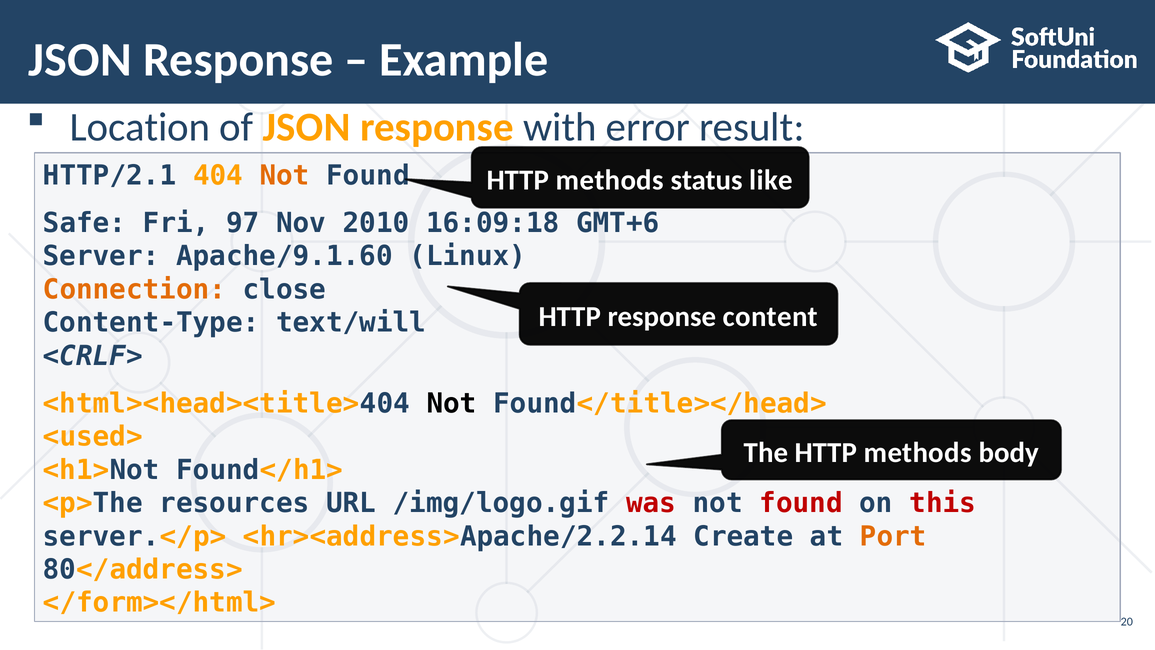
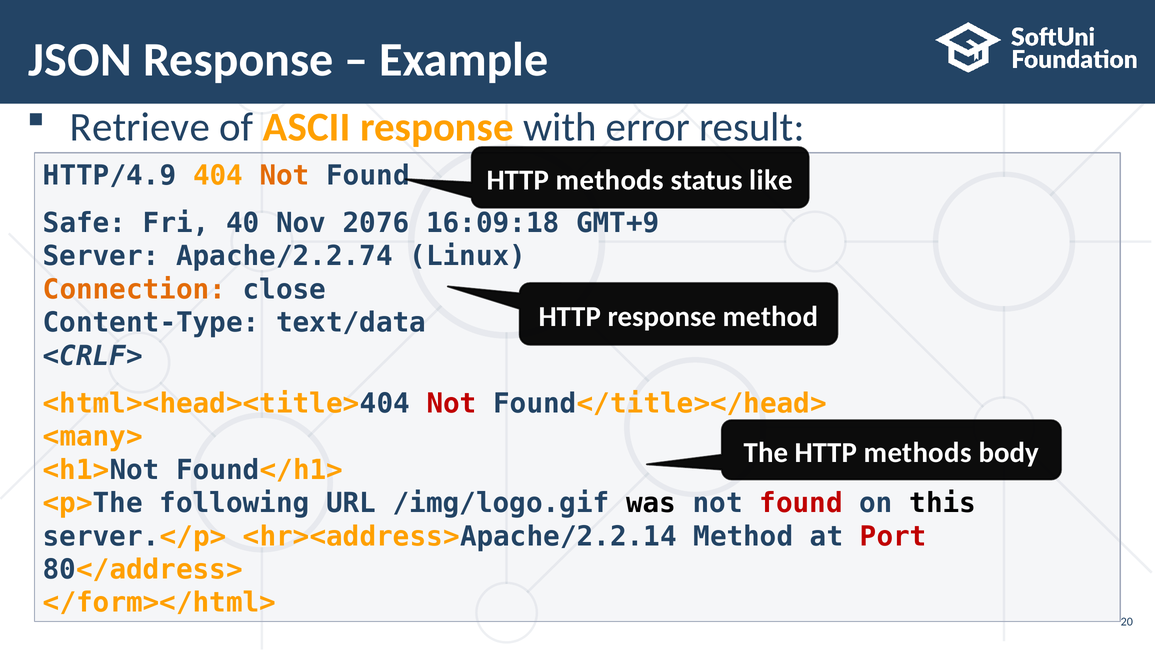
Location: Location -> Retrieve (140, 127)
of JSON: JSON -> ASCII (307, 127)
HTTP/2.1: HTTP/2.1 -> HTTP/4.9 (110, 175)
97: 97 -> 40 (243, 223)
2010: 2010 -> 2076 (376, 223)
GMT+6: GMT+6 -> GMT+9 (618, 223)
Apache/9.1.60: Apache/9.1.60 -> Apache/2.2.74 (284, 256)
response content: content -> method (770, 317)
text/will: text/will -> text/data (351, 323)
Not colour: black -> red (452, 404)
<used>: <used> -> <many> (93, 437)
resources: resources -> following (234, 503)
was colour: red -> black (651, 503)
this colour: red -> black (943, 503)
<hr><address>Apache/2.2.14 Create: Create -> Method (743, 536)
Port colour: orange -> red (893, 536)
